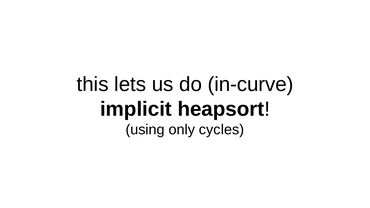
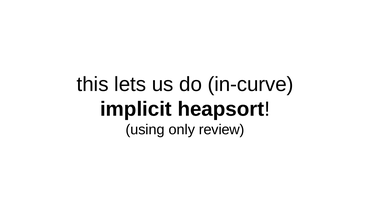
cycles: cycles -> review (222, 130)
